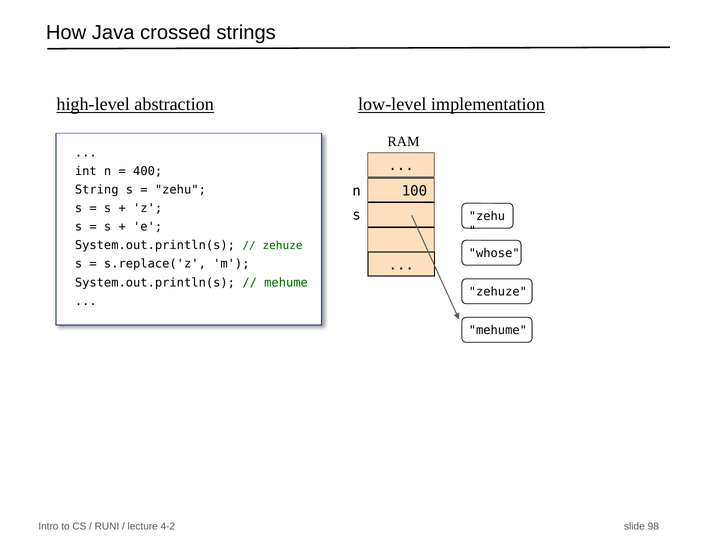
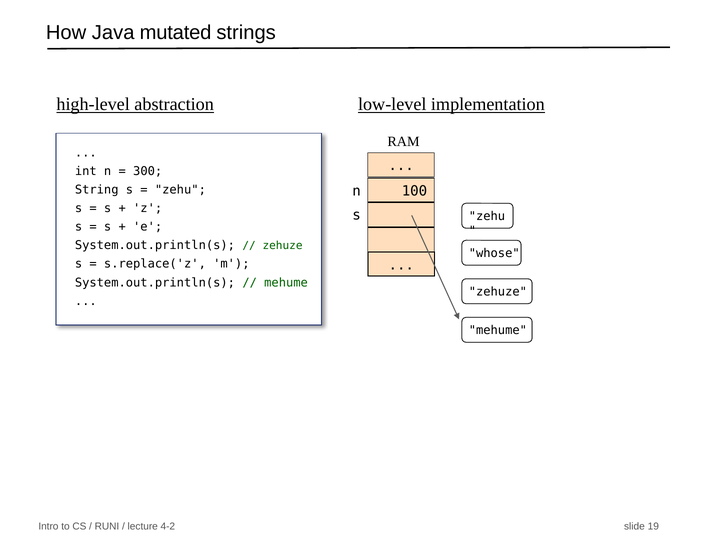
crossed: crossed -> mutated (176, 33)
400: 400 -> 300 (148, 171)
98: 98 -> 19 (653, 527)
